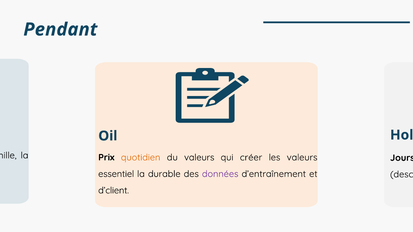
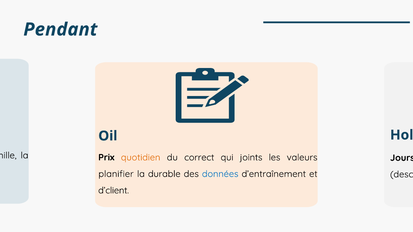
du valeurs: valeurs -> correct (199, 158)
créer: créer -> joints (251, 158)
essentiel: essentiel -> planifier (116, 174)
données colour: purple -> blue (220, 174)
